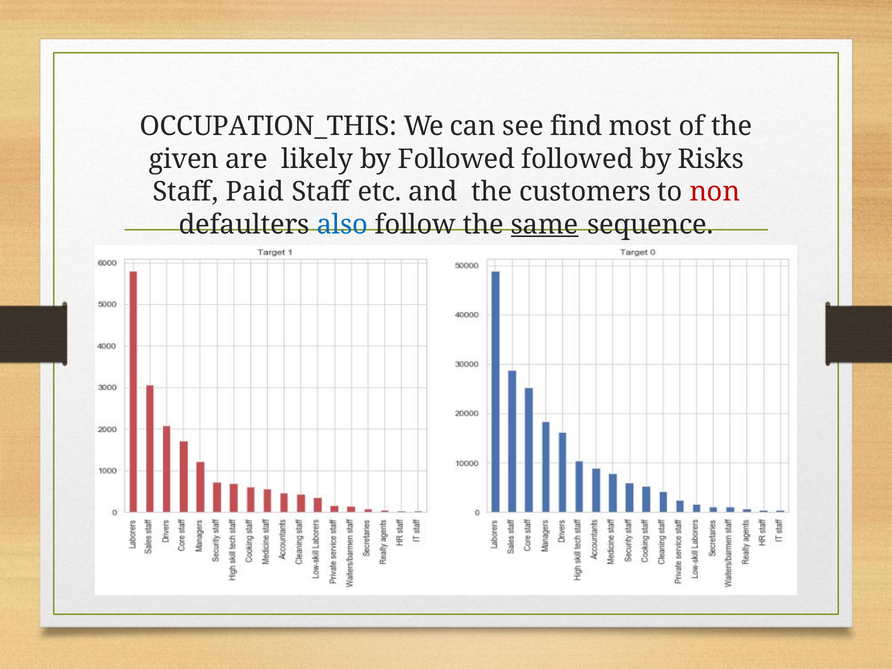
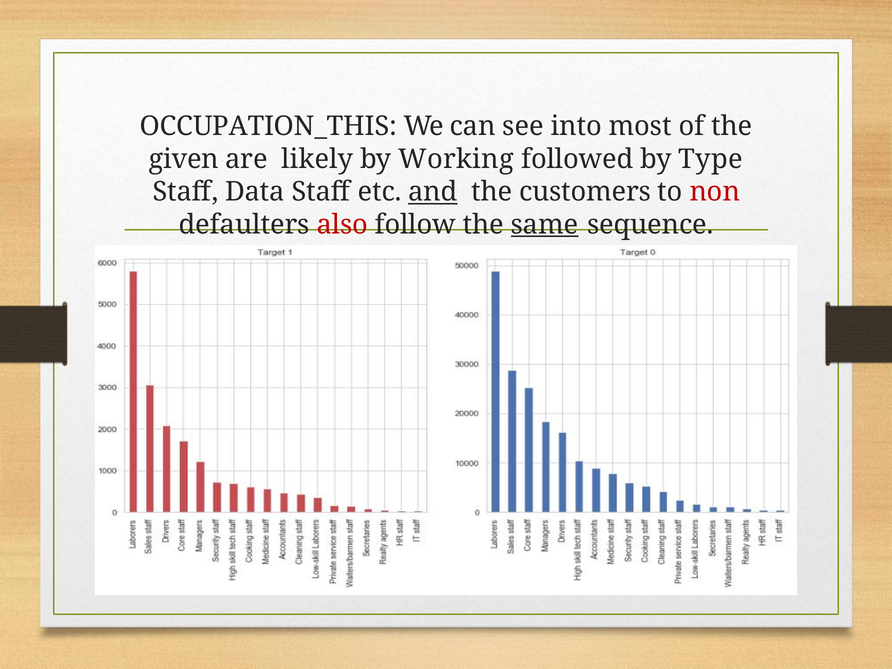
find: find -> into (576, 126)
by Followed: Followed -> Working (456, 159)
Risks: Risks -> Type (711, 159)
Paid: Paid -> Data (255, 192)
and underline: none -> present (433, 192)
also colour: blue -> red (342, 225)
